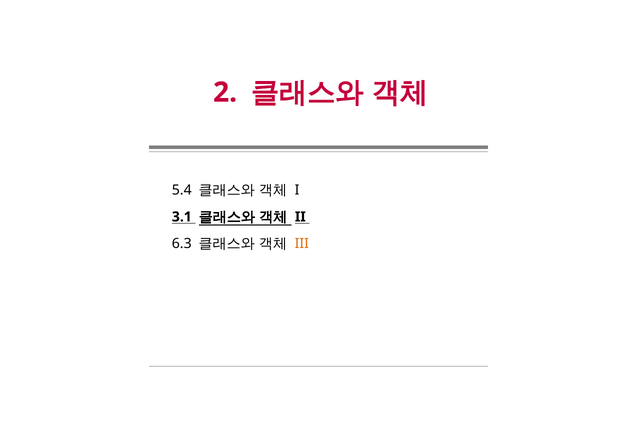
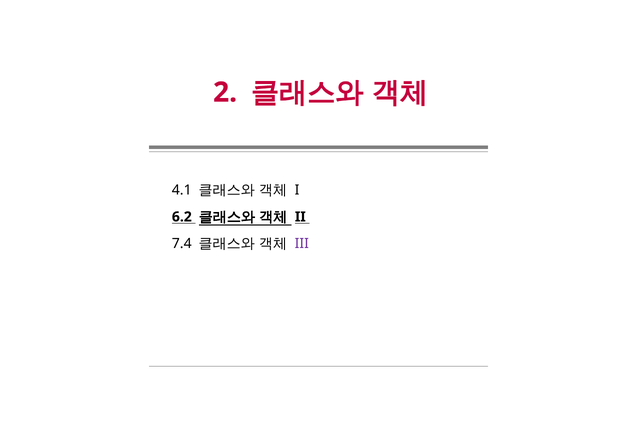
5.4: 5.4 -> 4.1 (182, 190)
3.1: 3.1 -> 6.2 (182, 217)
6.3: 6.3 -> 7.4 (182, 244)
III colour: orange -> purple (302, 244)
